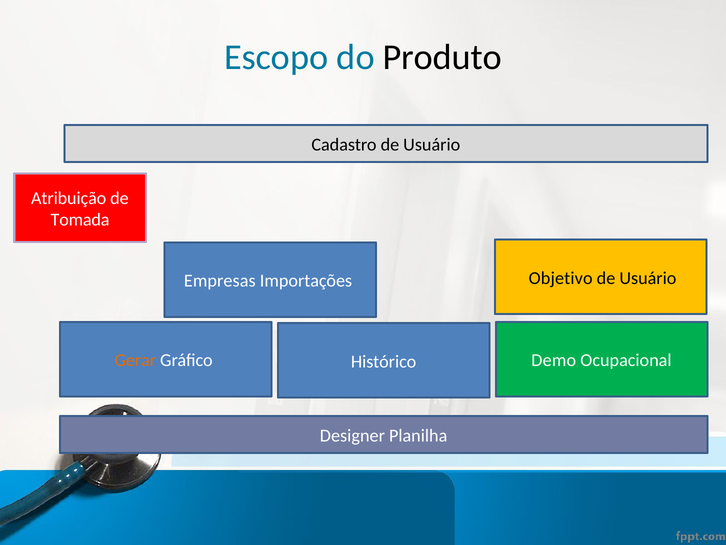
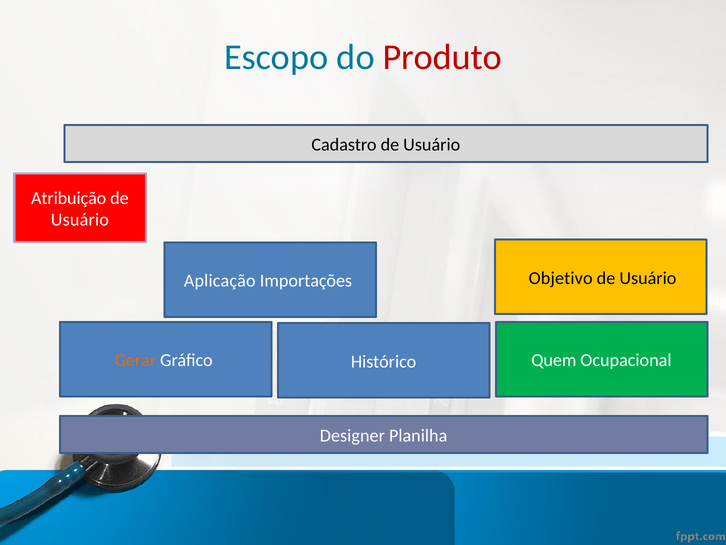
Produto colour: black -> red (442, 57)
Tomada: Tomada -> Usuário (80, 220)
Empresas: Empresas -> Aplicação (220, 281)
Demo: Demo -> Quem (554, 360)
